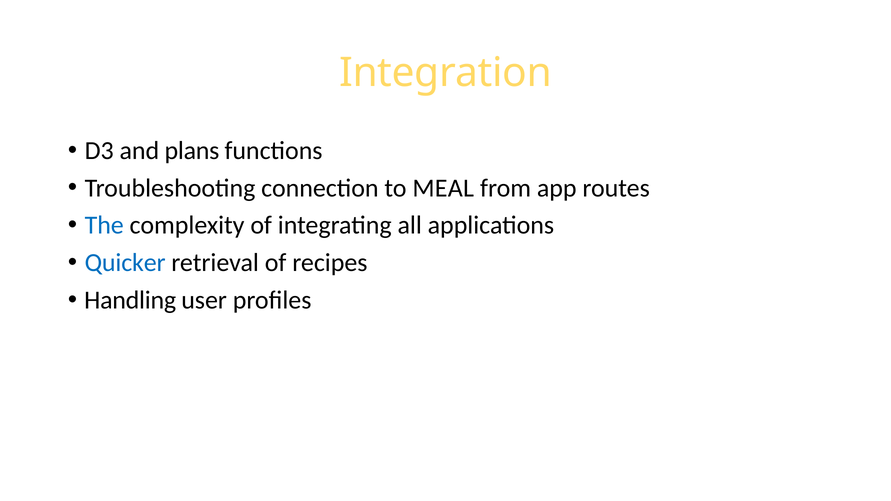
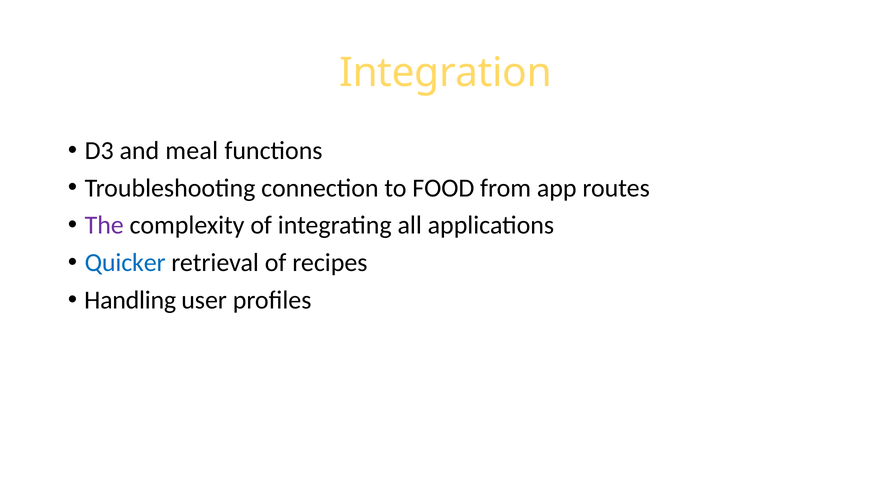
plans: plans -> meal (192, 151)
MEAL: MEAL -> FOOD (443, 188)
The colour: blue -> purple (104, 225)
